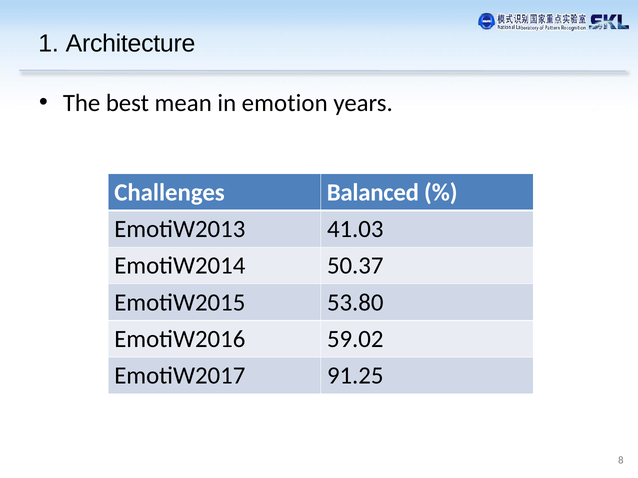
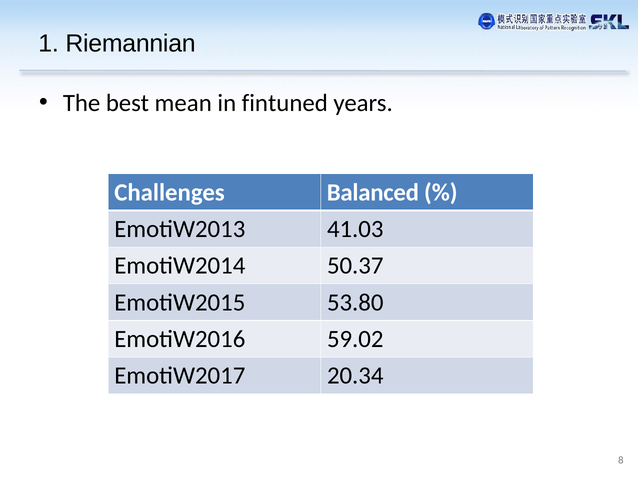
Architecture: Architecture -> Riemannian (131, 44)
emotion: emotion -> fintuned (285, 103)
91.25: 91.25 -> 20.34 (355, 376)
